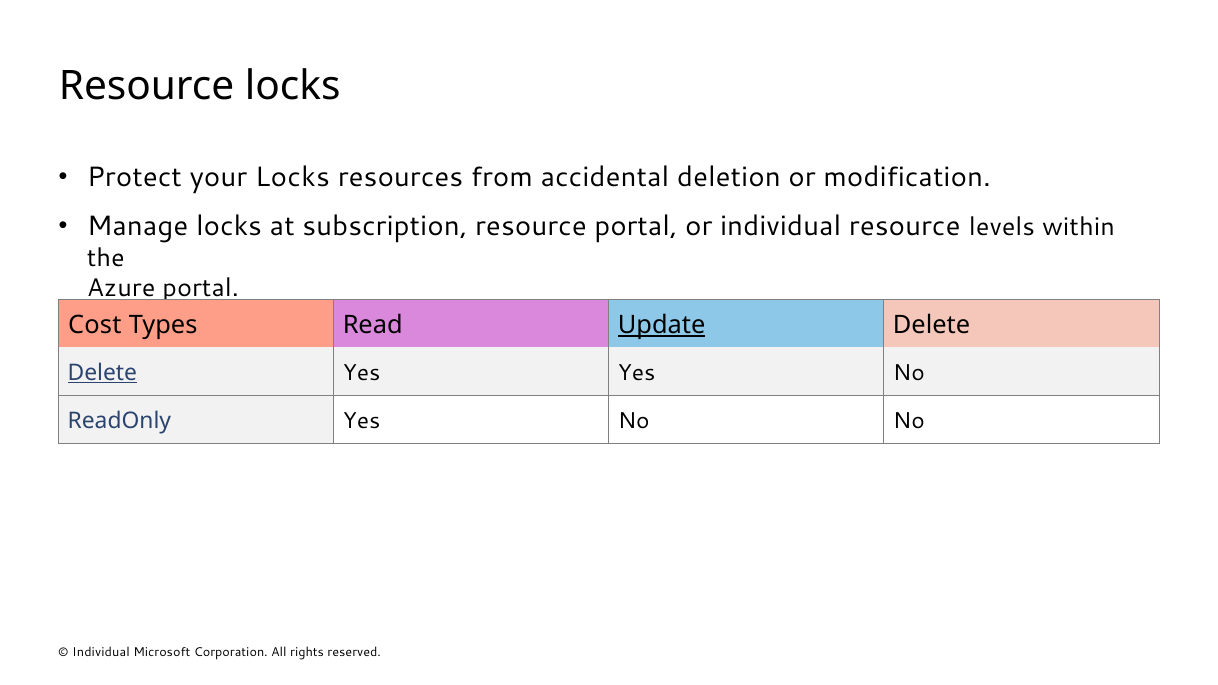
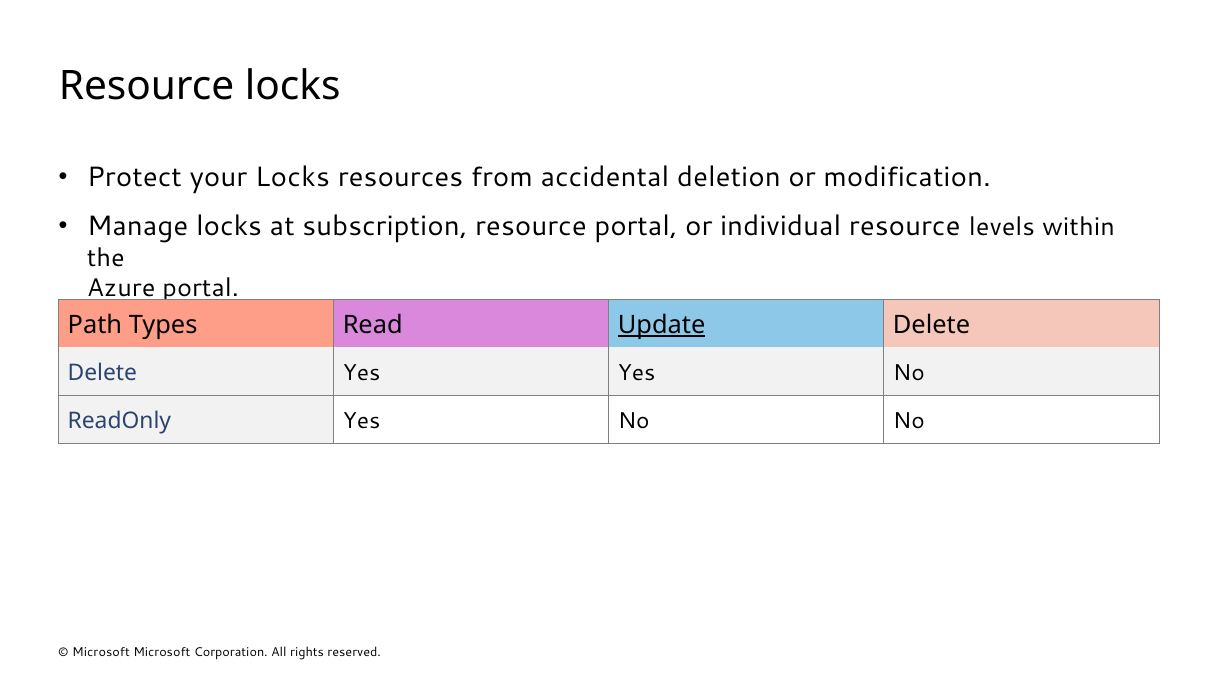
Cost: Cost -> Path (95, 325)
Delete underline: present -> none (102, 373)
Individual: Individual -> Microsoft (101, 652)
